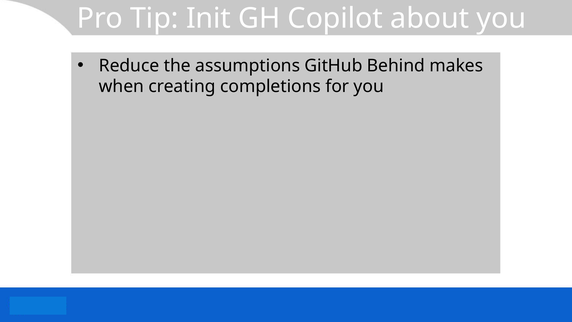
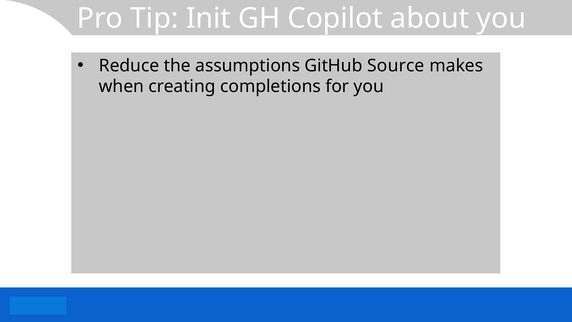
Behind: Behind -> Source (396, 66)
